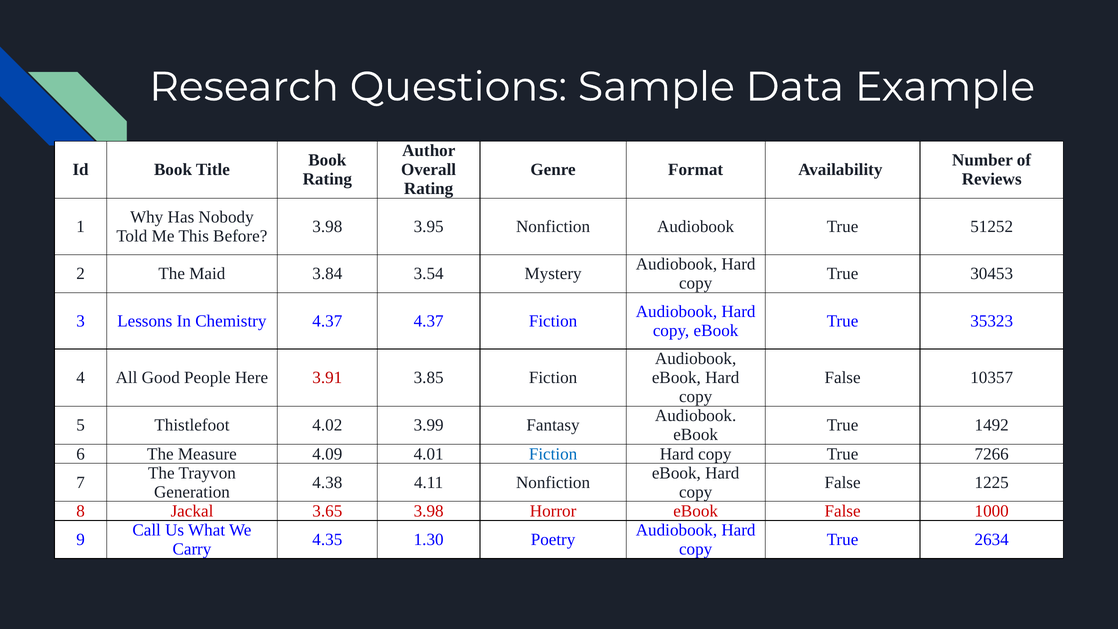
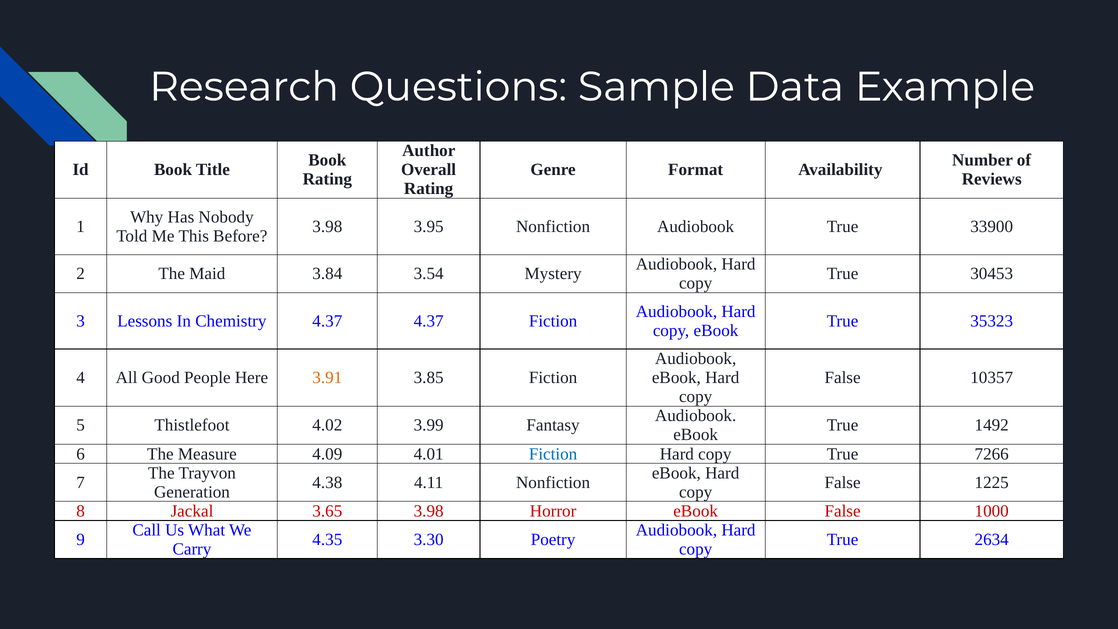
51252: 51252 -> 33900 (992, 227)
3.91 colour: red -> orange (327, 378)
1.30: 1.30 -> 3.30 (429, 539)
